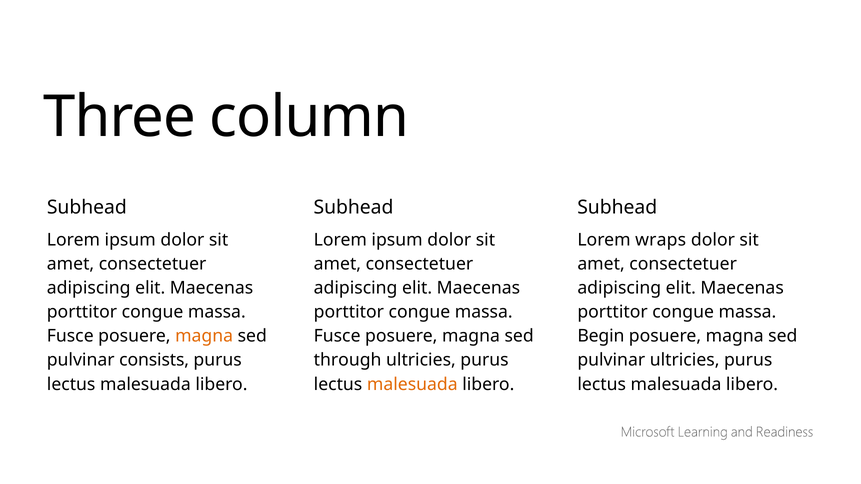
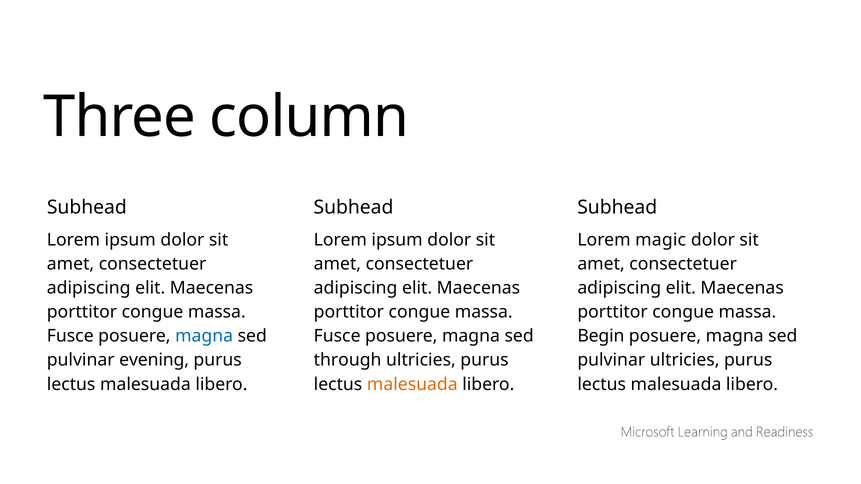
wraps: wraps -> magic (661, 240)
magna colour: orange -> blue (204, 336)
consists: consists -> evening (154, 360)
